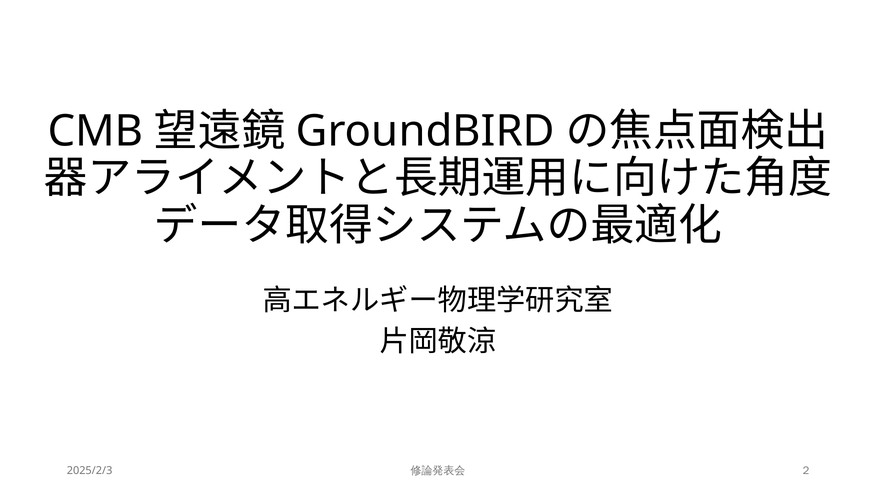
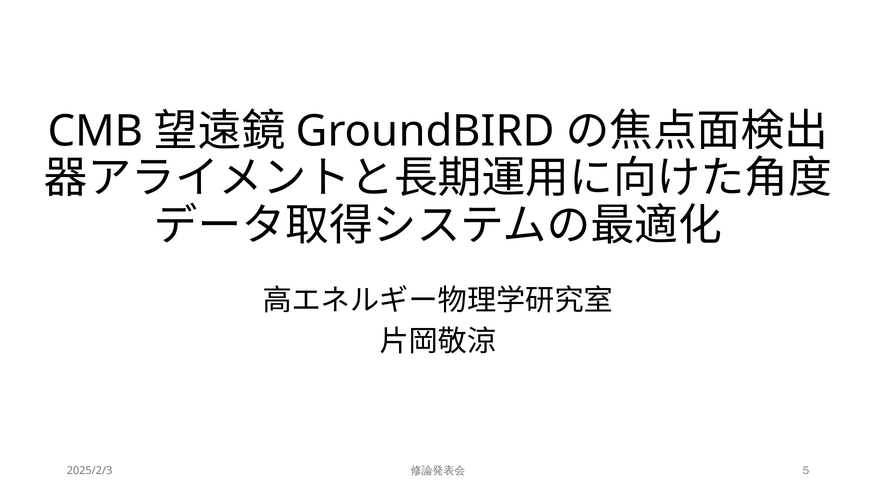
2: 2 -> 5 (806, 470)
